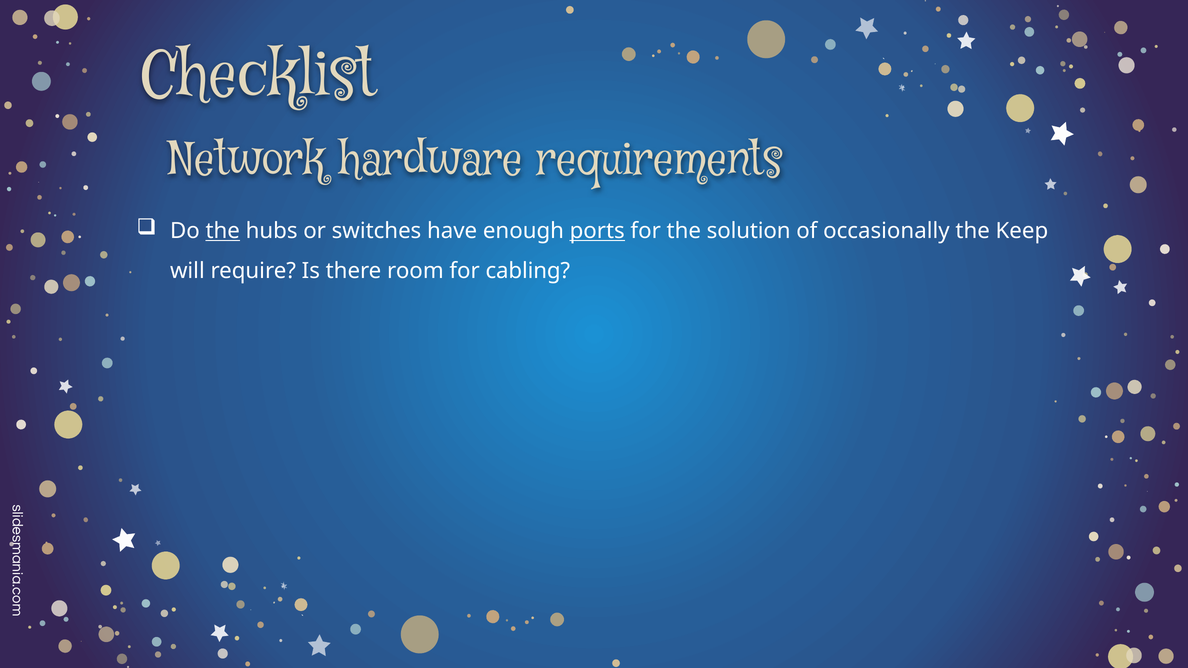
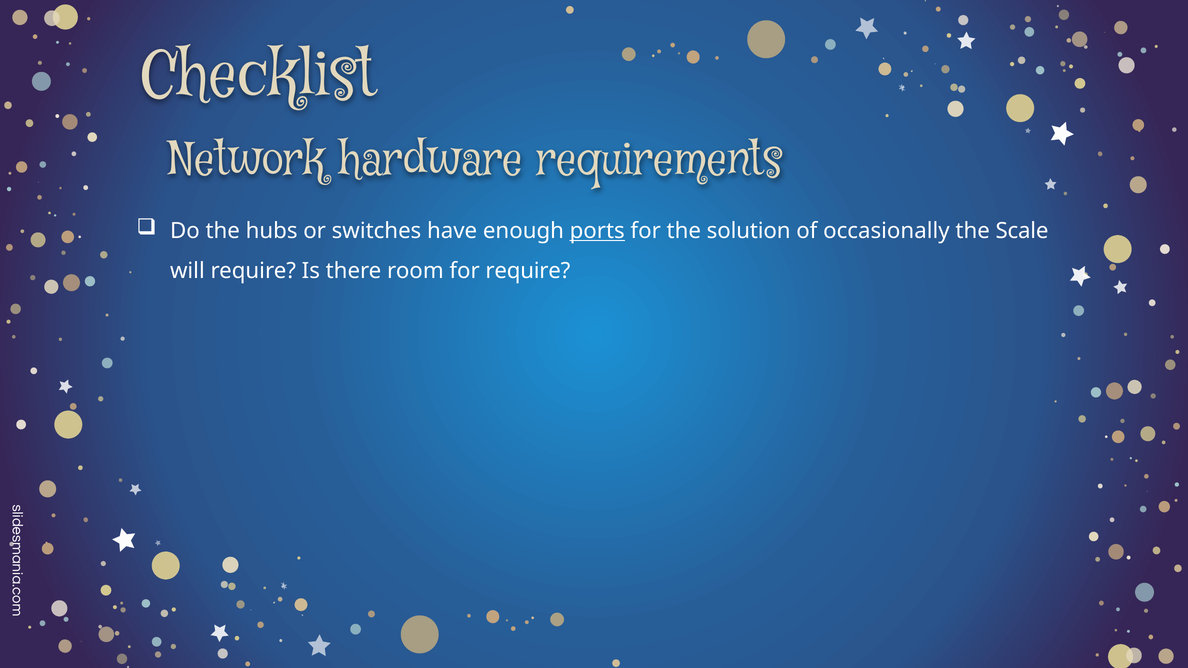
the underline: present -> none (223, 231)
Keep: Keep -> Scale (1022, 231)
for cabling: cabling -> require (528, 271)
